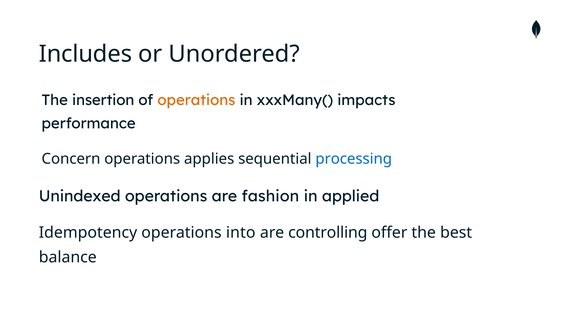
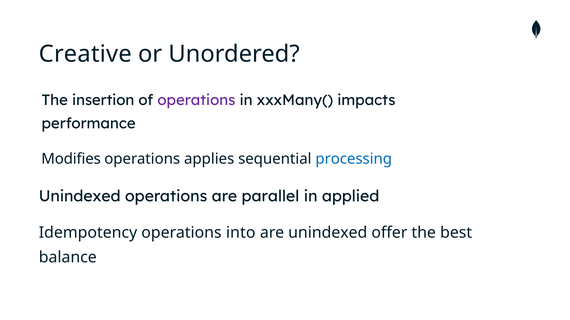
Includes: Includes -> Creative (85, 54)
operations colour: orange -> purple (196, 100)
Concern: Concern -> Modifies (71, 159)
fashion: fashion -> parallel (270, 197)
are controlling: controlling -> unindexed (328, 233)
